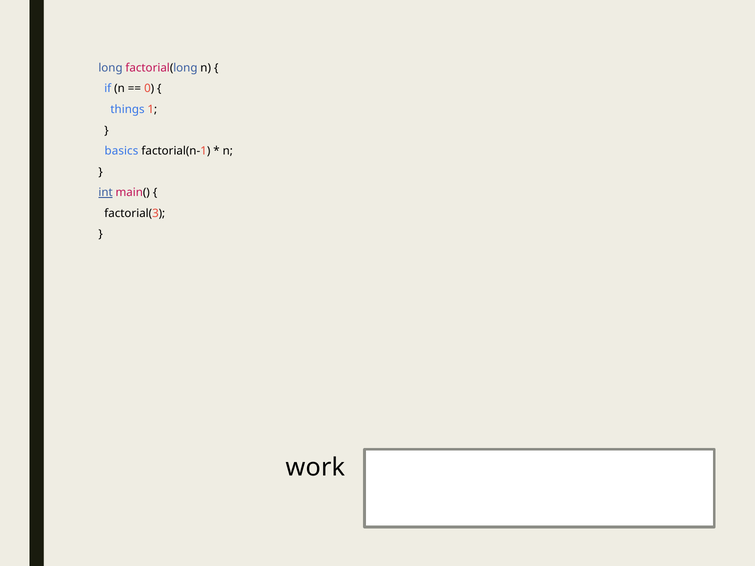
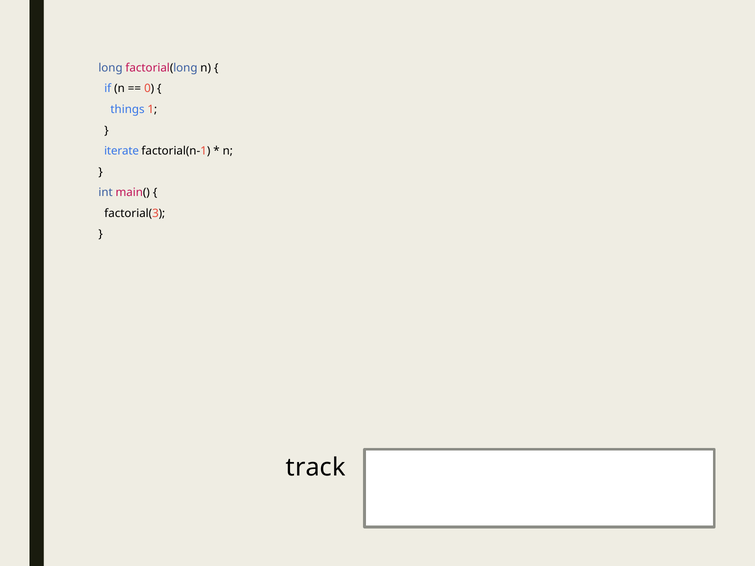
basics: basics -> iterate (122, 151)
int underline: present -> none (106, 193)
work: work -> track (316, 467)
